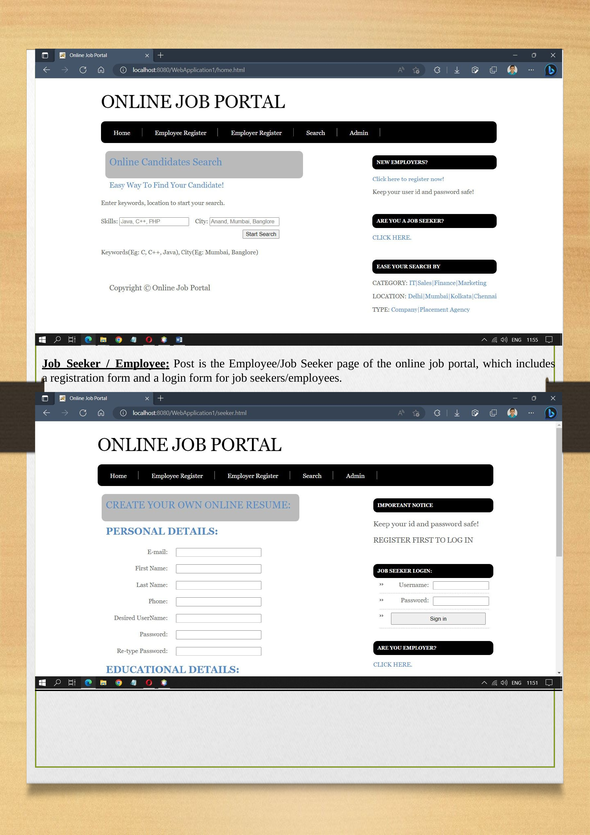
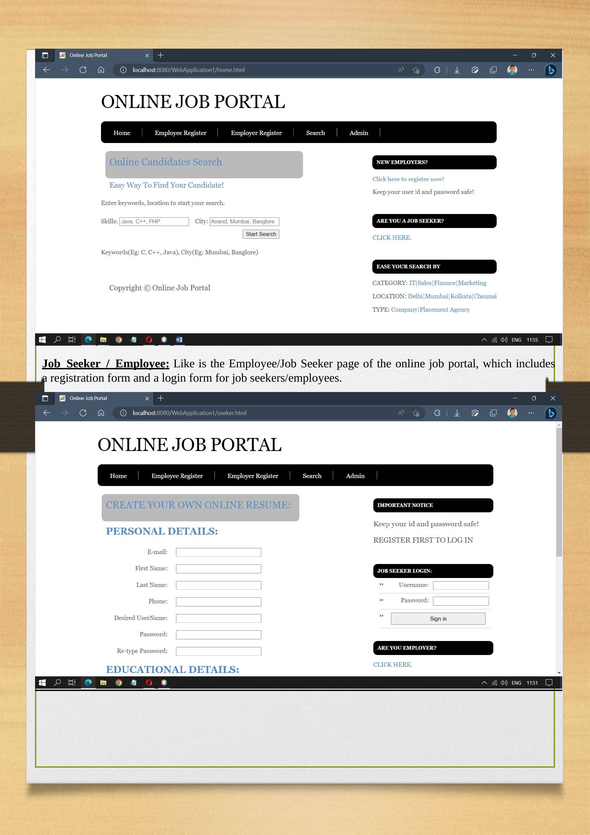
Post: Post -> Like (184, 363)
